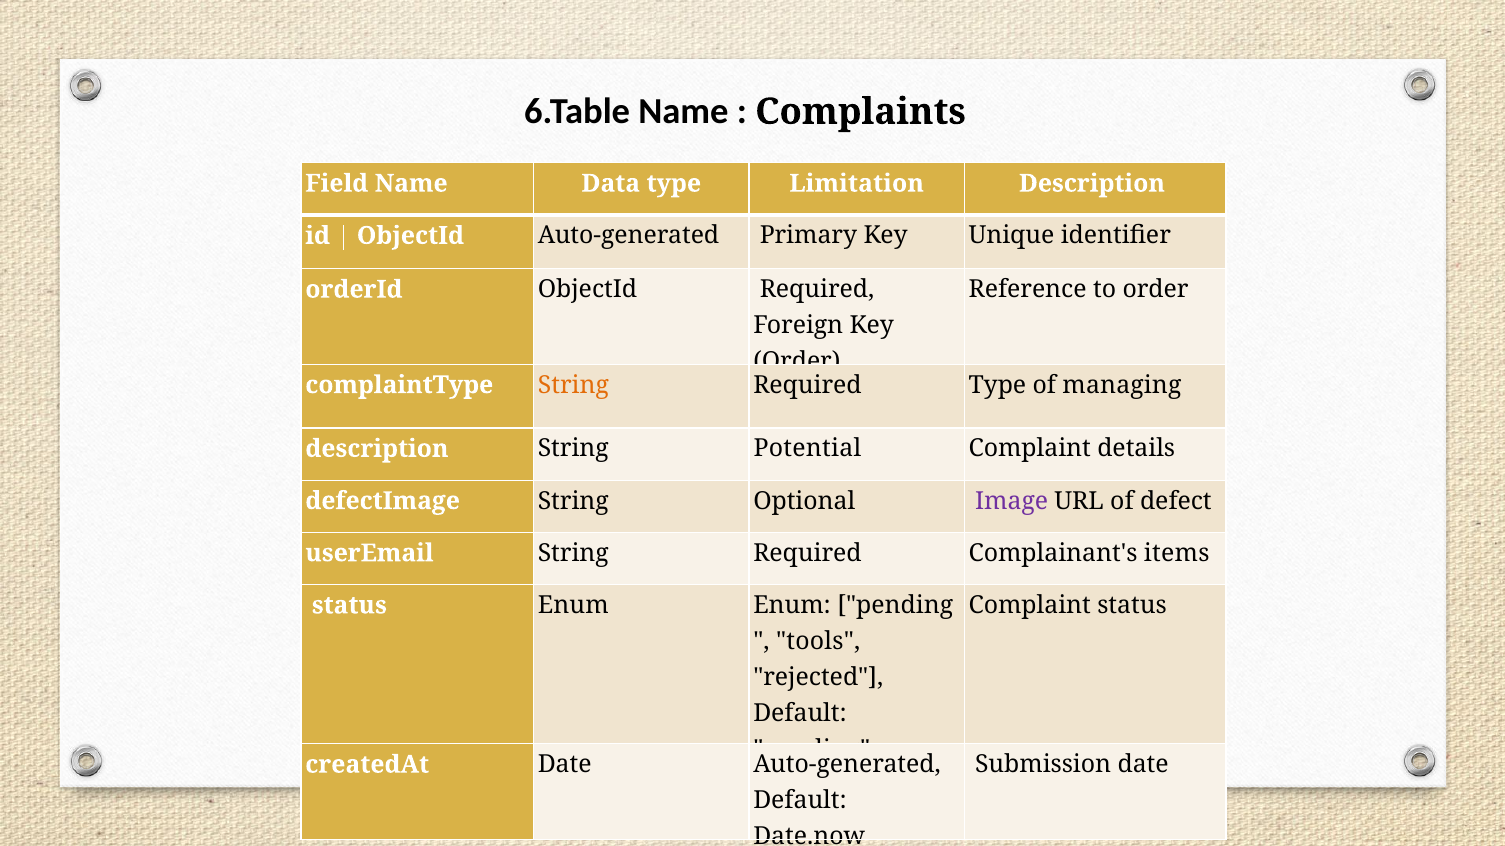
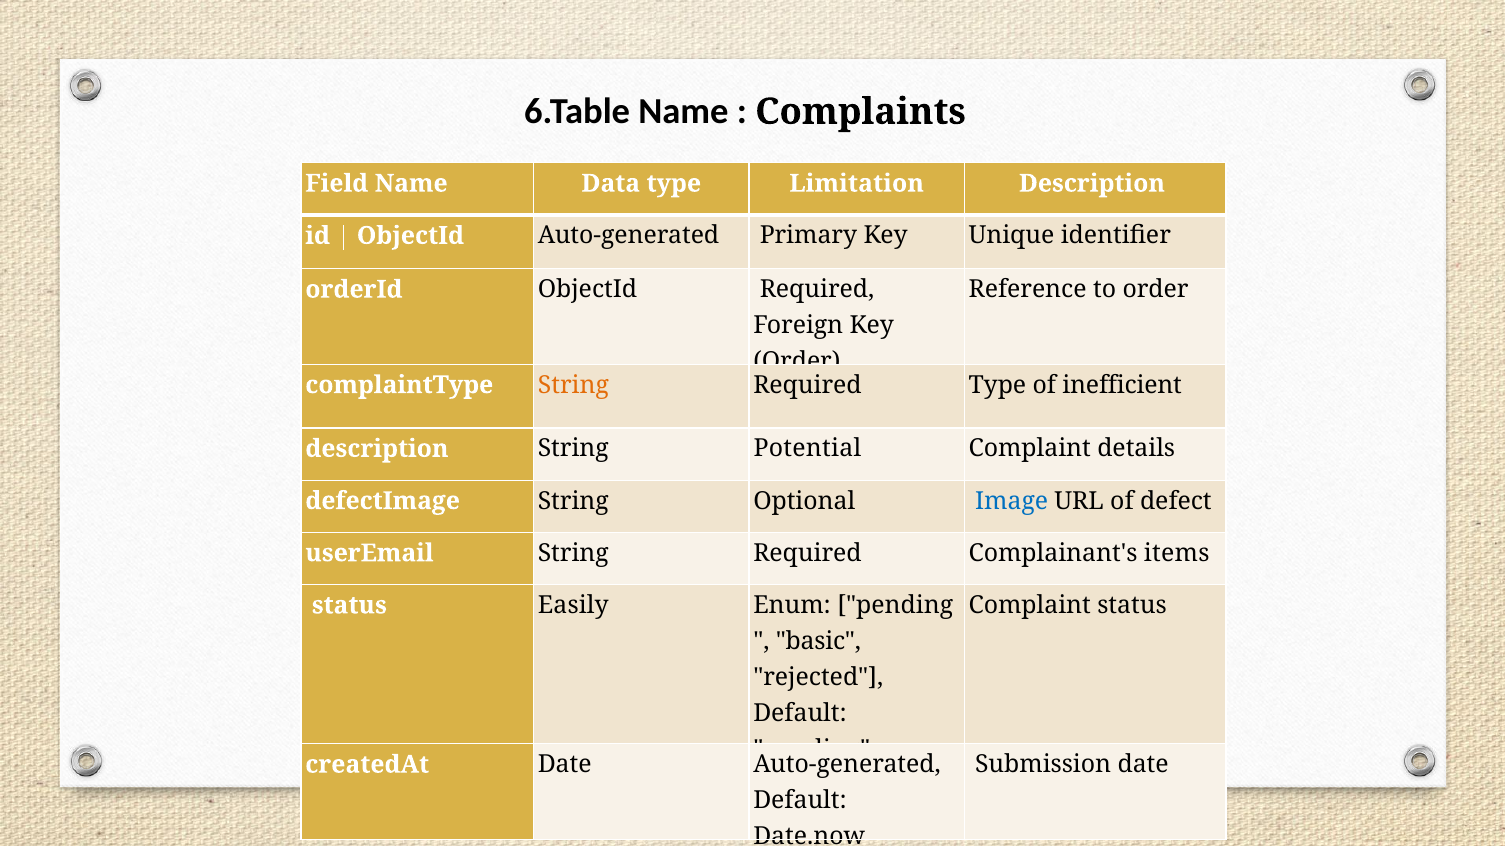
managing: managing -> inefficient (1122, 385)
Image colour: purple -> blue (1012, 501)
status Enum: Enum -> Easily (573, 606)
tools: tools -> basic (818, 642)
